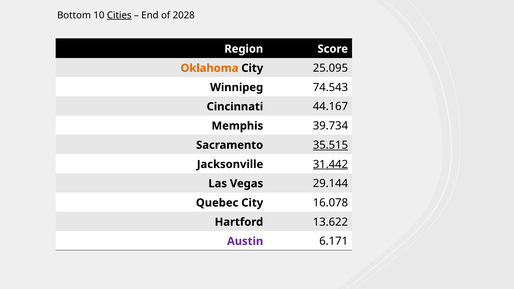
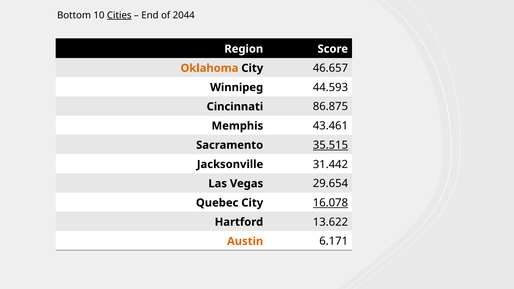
2028: 2028 -> 2044 (184, 15)
25.095: 25.095 -> 46.657 (330, 68)
74.543: 74.543 -> 44.593 (330, 87)
44.167: 44.167 -> 86.875 (330, 107)
39.734: 39.734 -> 43.461 (330, 126)
31.442 underline: present -> none (330, 164)
29.144: 29.144 -> 29.654 (330, 184)
16.078 underline: none -> present (330, 203)
Austin colour: purple -> orange (245, 241)
